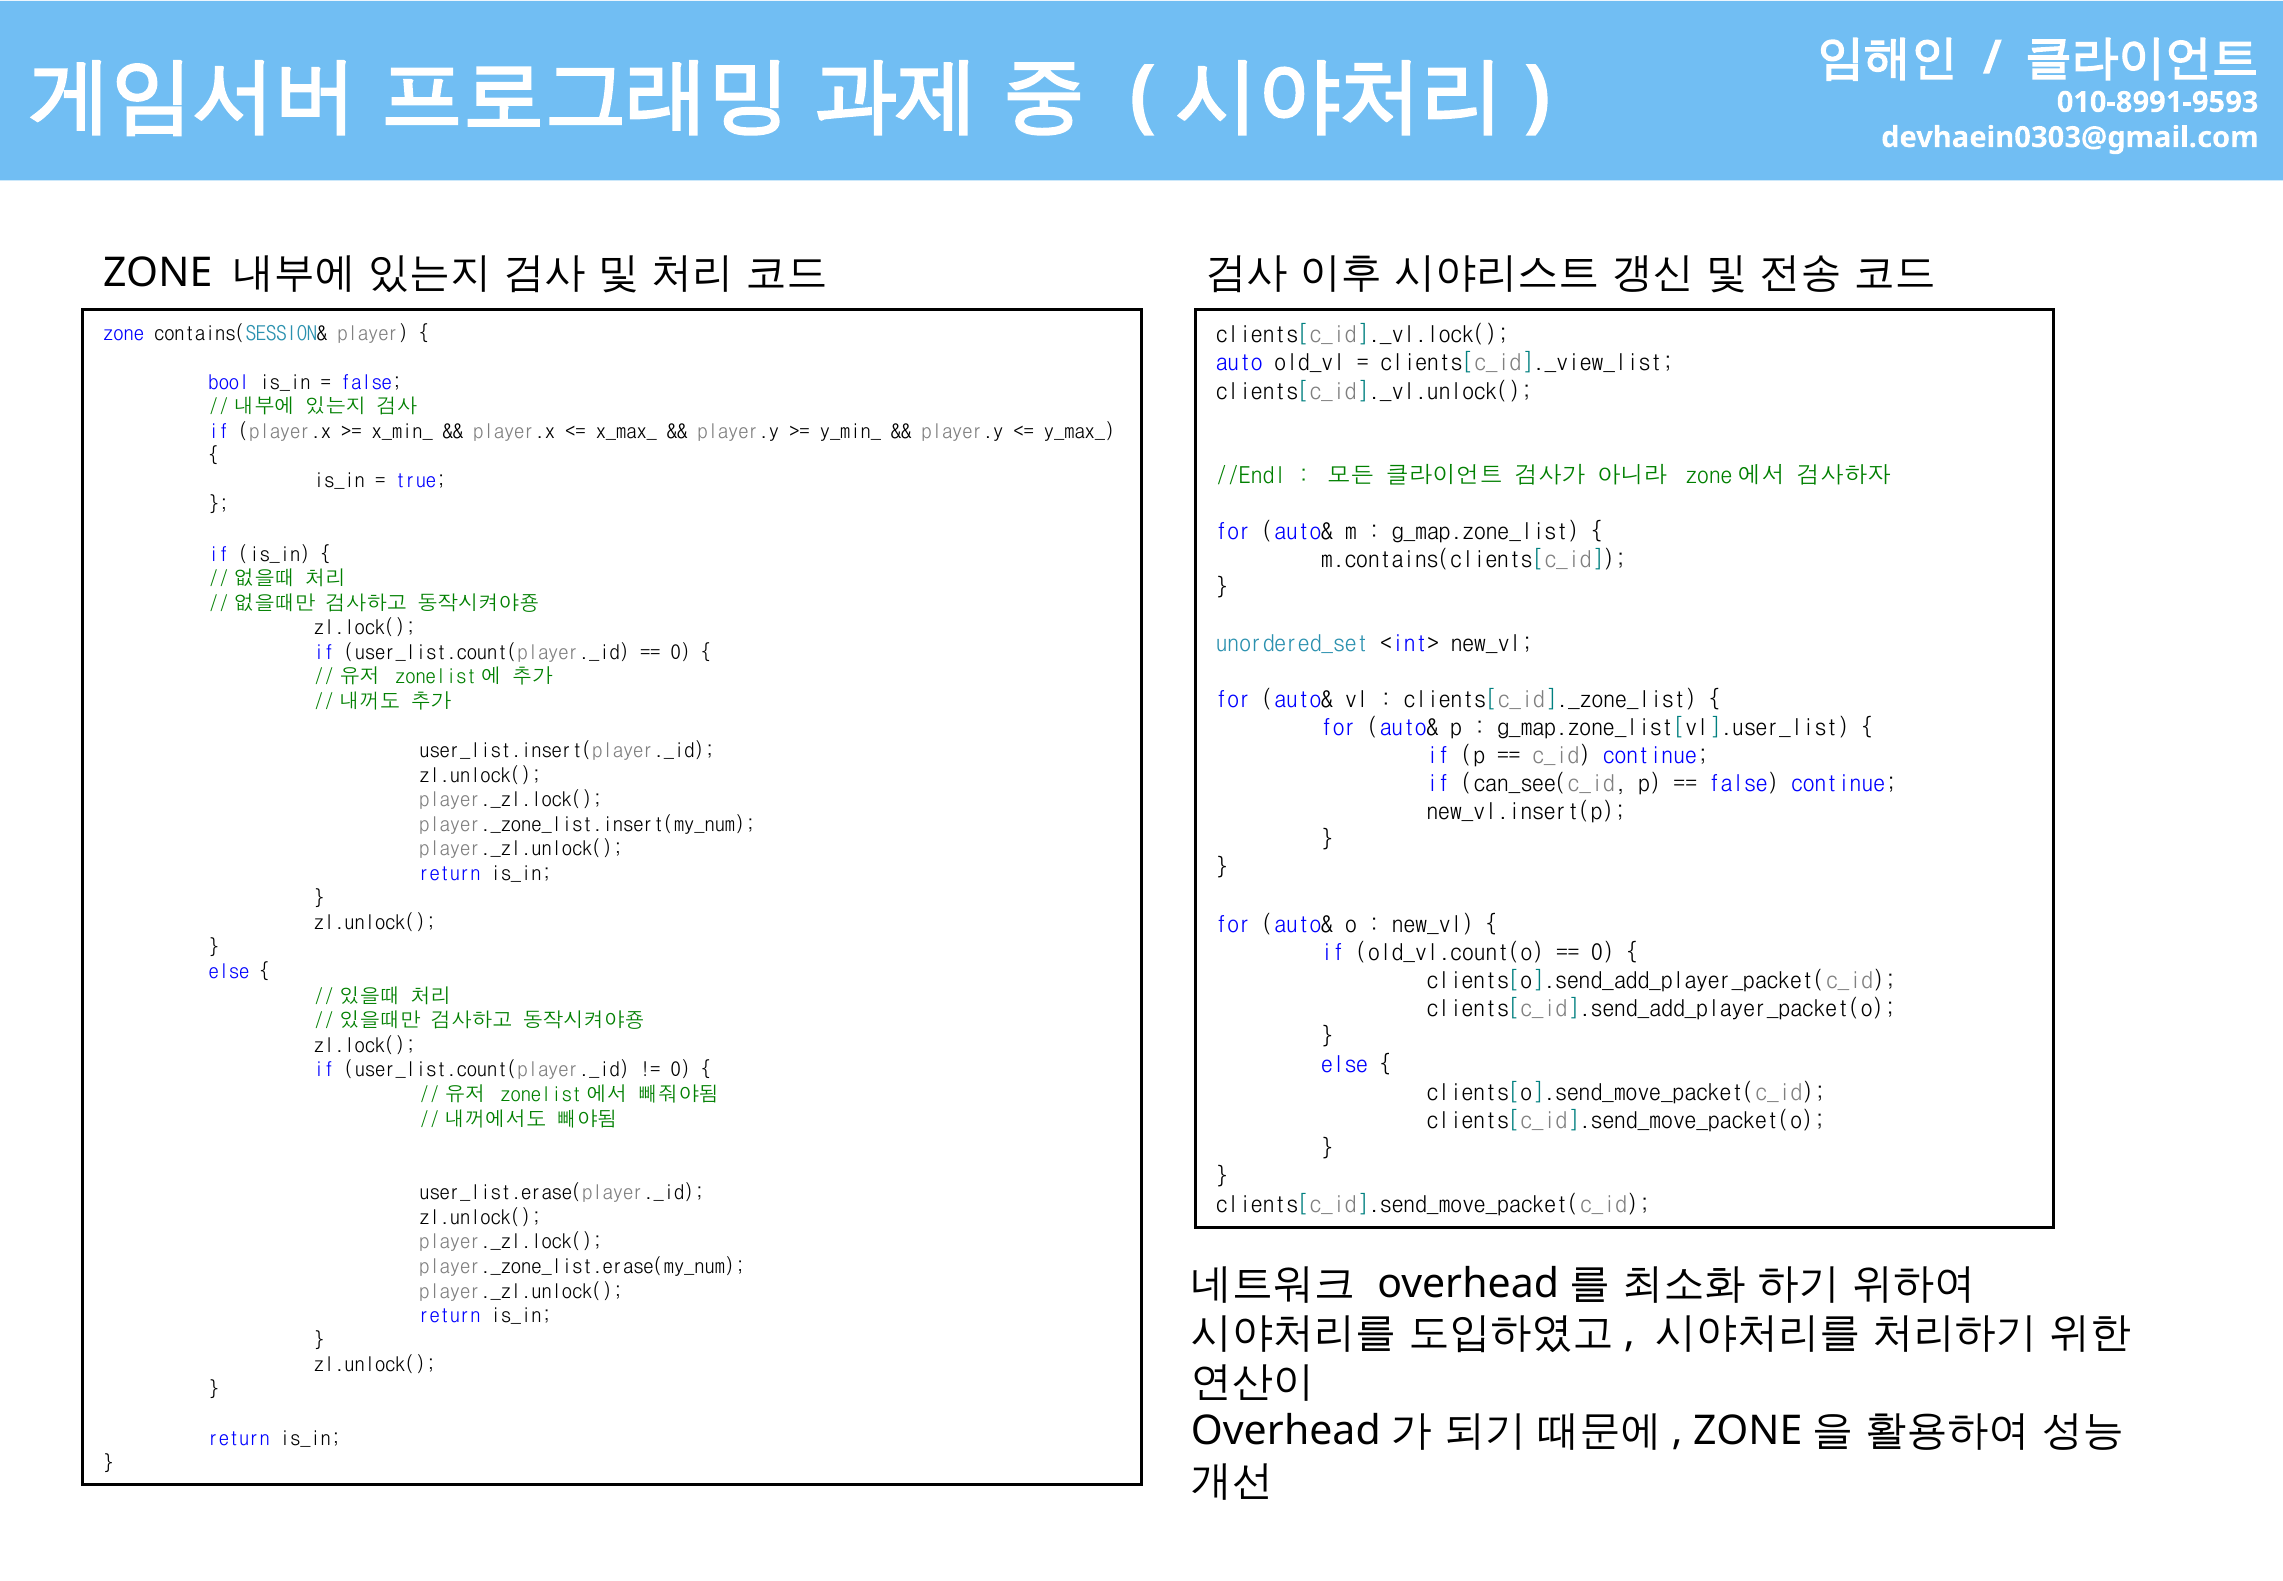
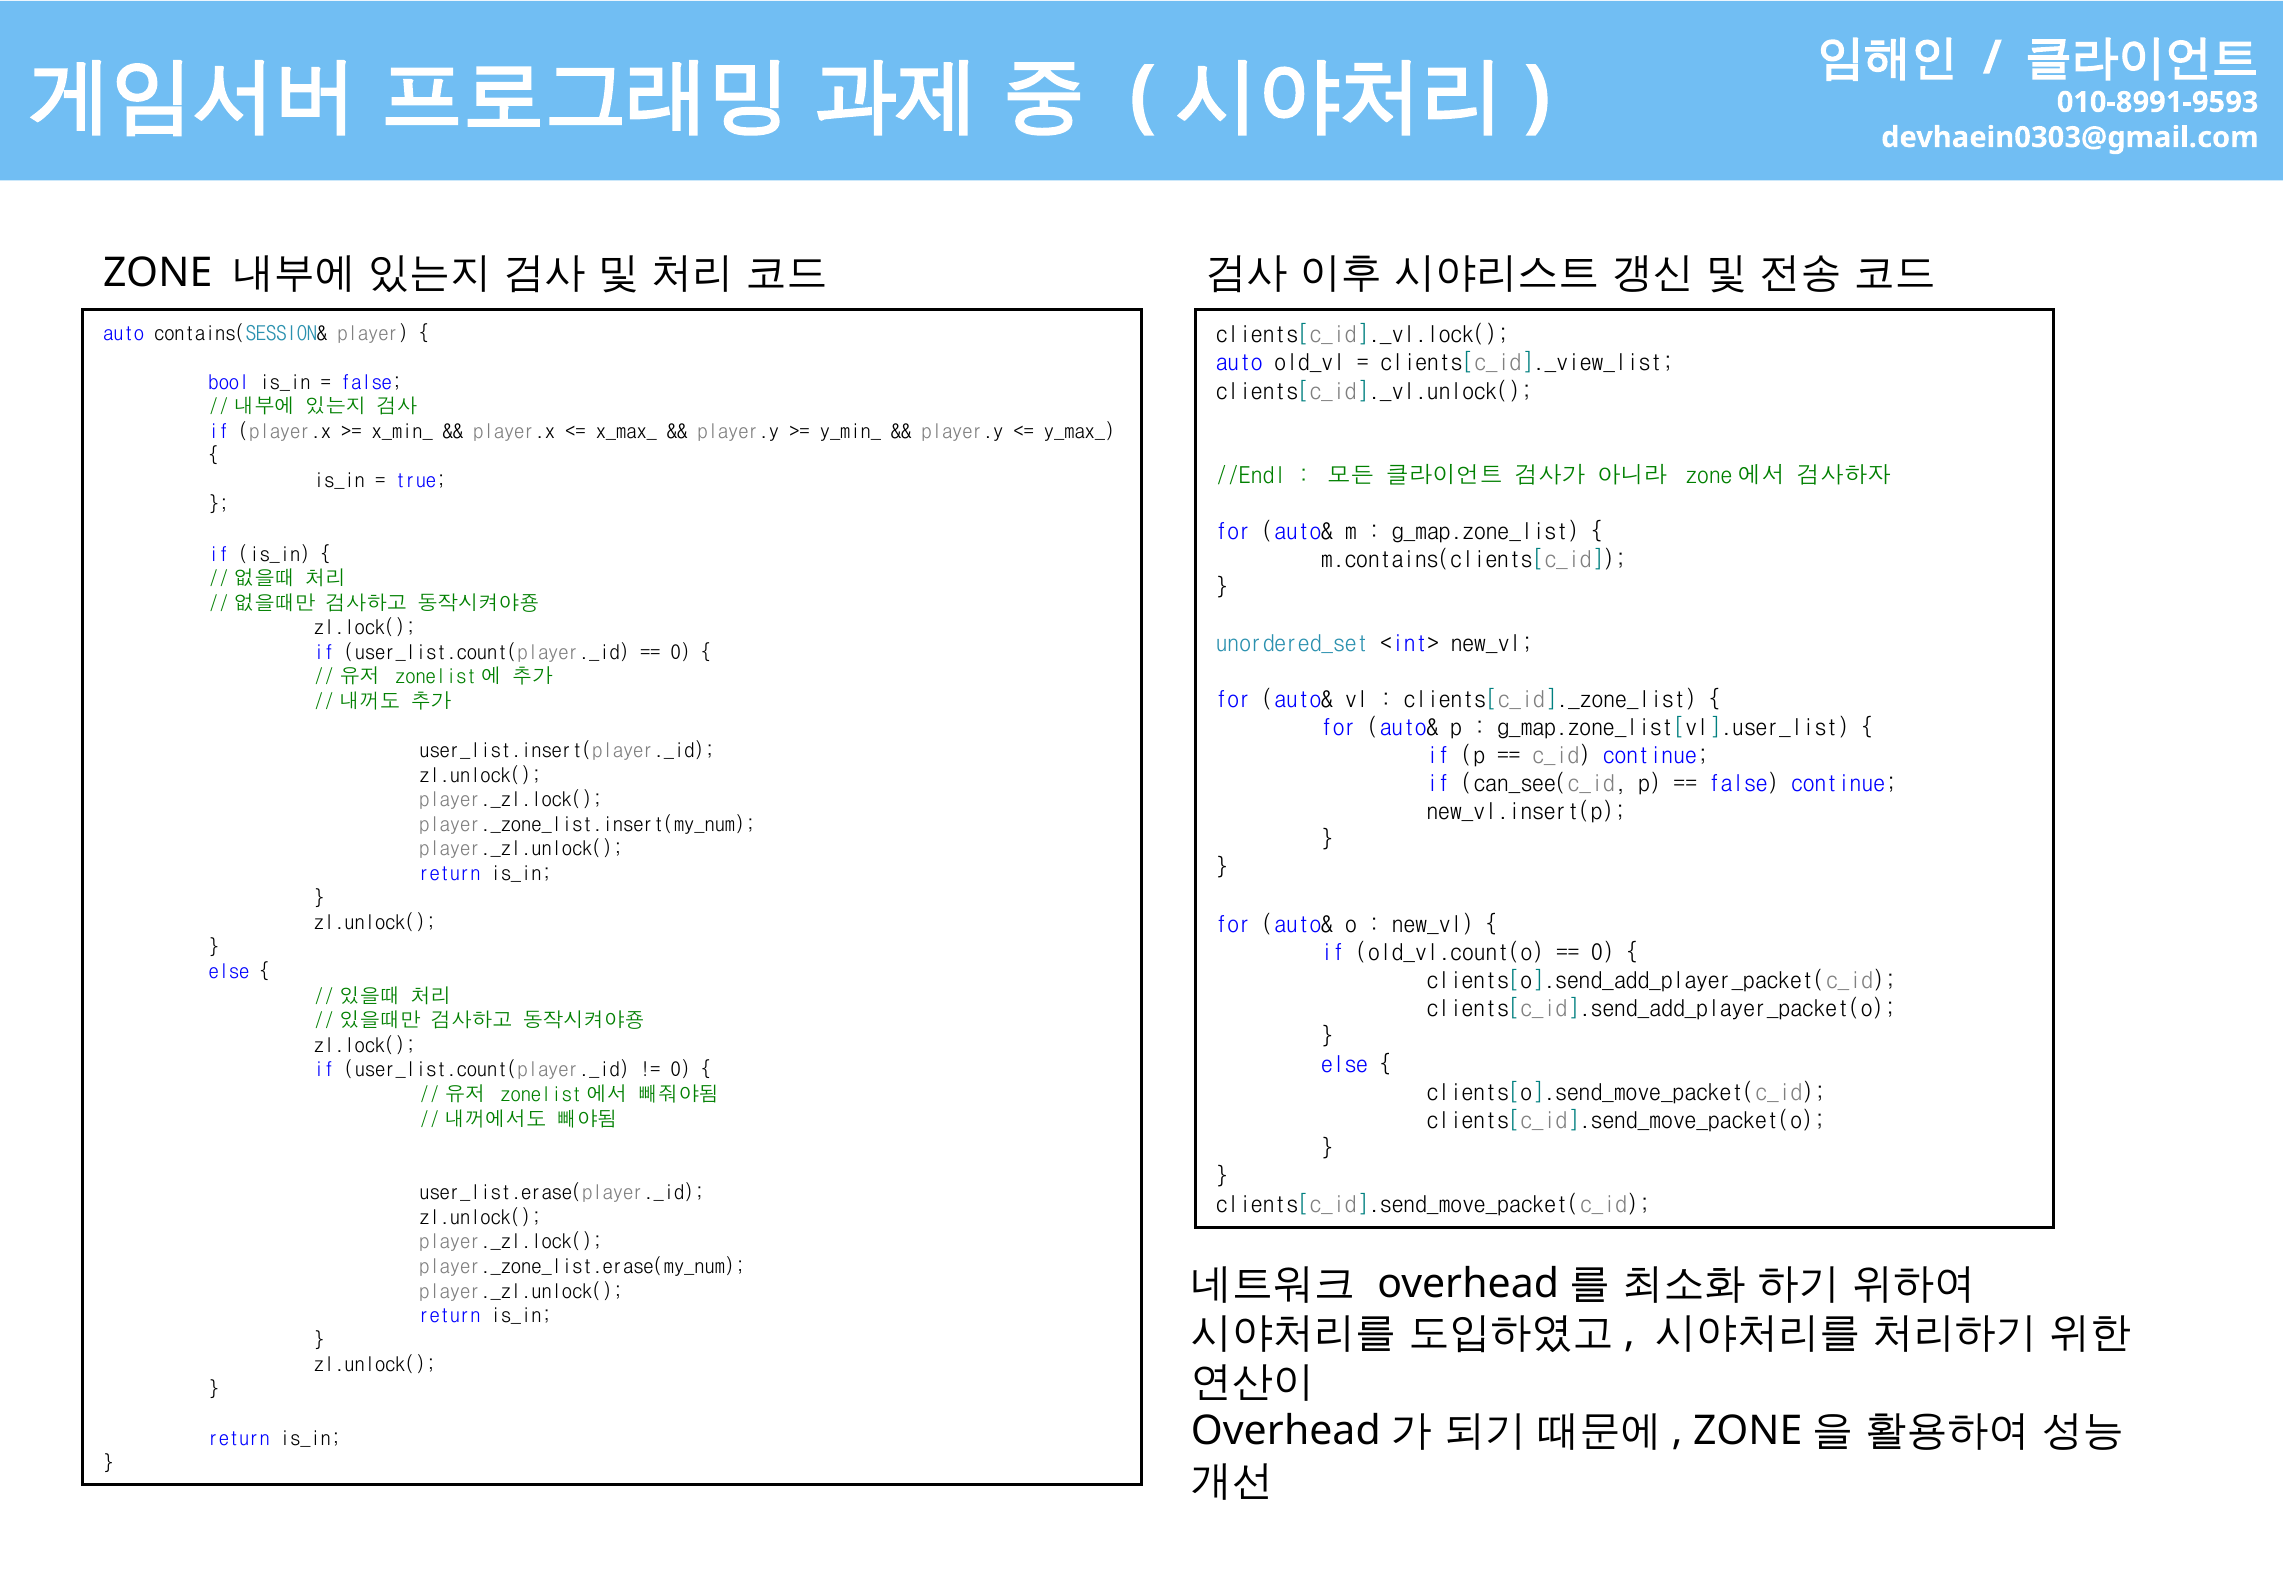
zone: zone -> auto (124, 333)
